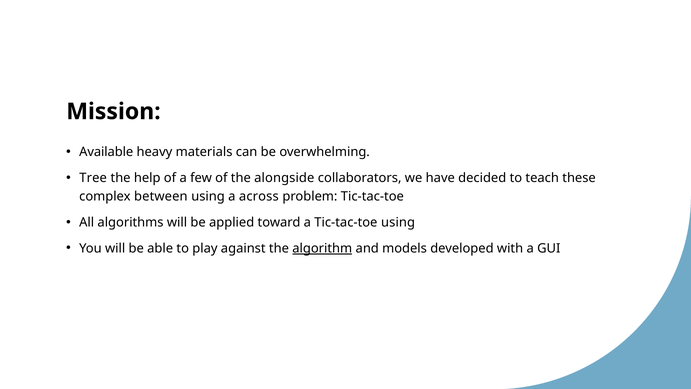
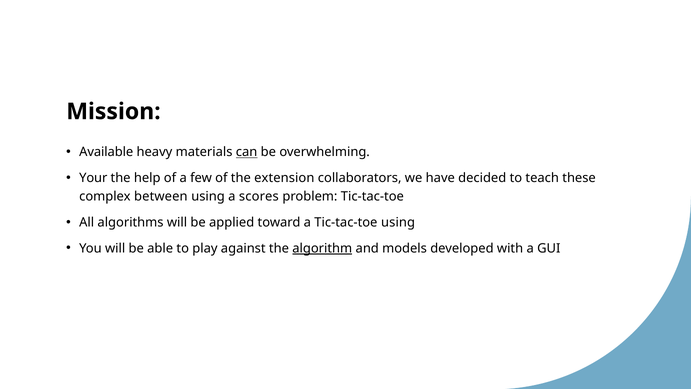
can underline: none -> present (247, 152)
Tree: Tree -> Your (93, 178)
alongside: alongside -> extension (284, 178)
across: across -> scores (259, 196)
